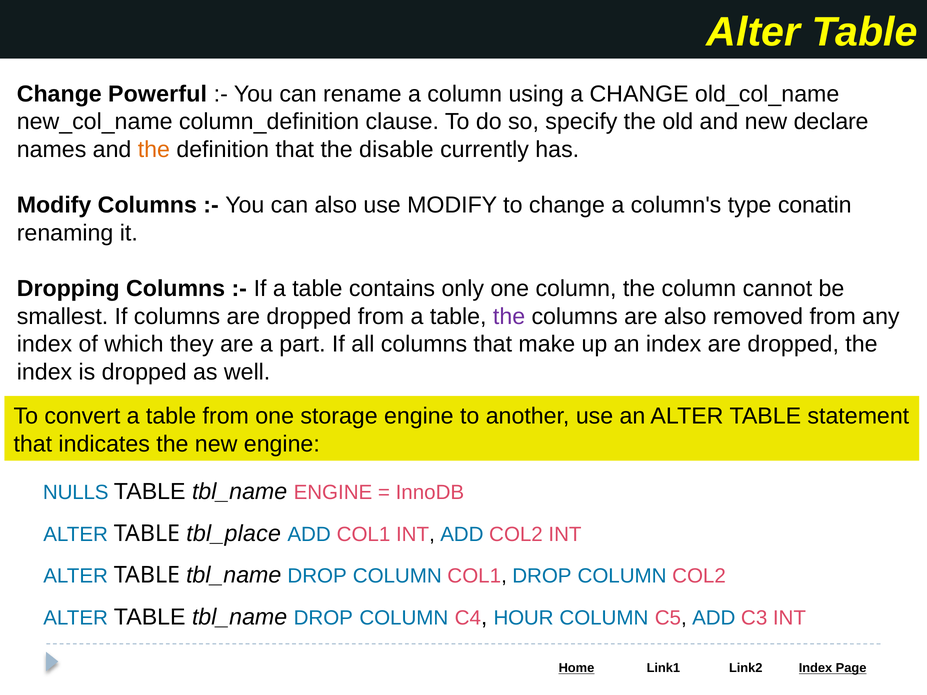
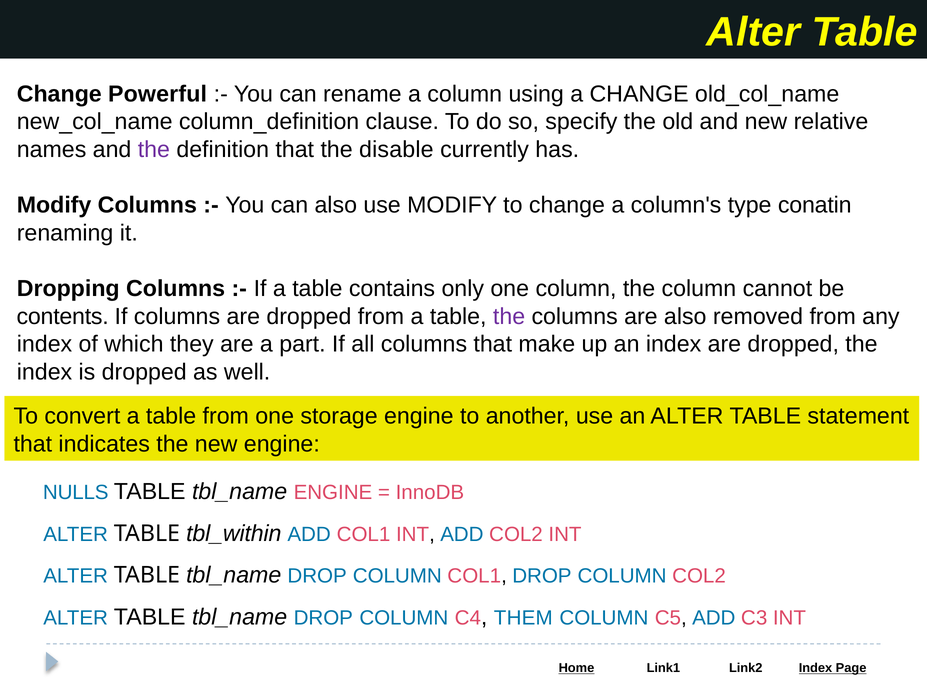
declare: declare -> relative (831, 122)
the colour: orange -> purple (154, 150)
smallest: smallest -> contents (63, 316)
tbl_place: tbl_place -> tbl_within (234, 534)
HOUR: HOUR -> THEM (523, 618)
